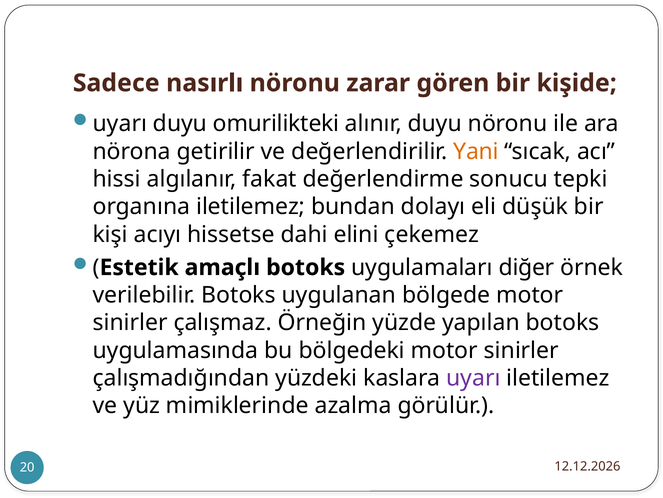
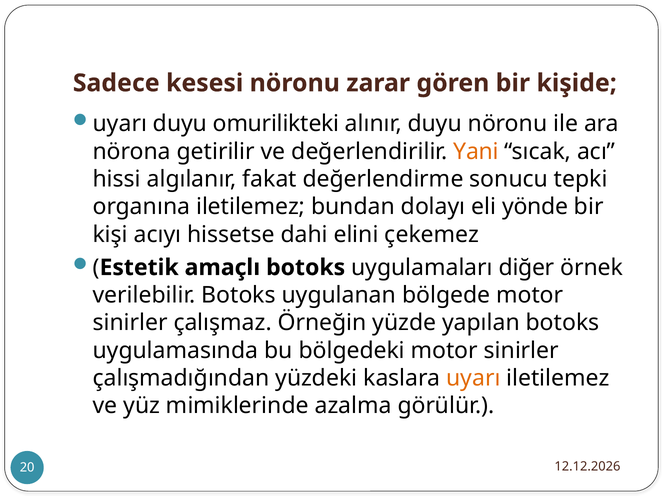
nasırlı: nasırlı -> kesesi (205, 83)
düşük: düşük -> yönde (535, 207)
uyarı colour: purple -> orange (473, 378)
